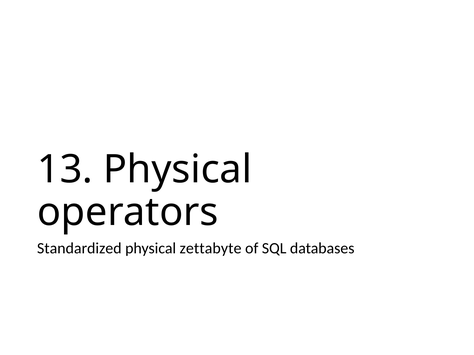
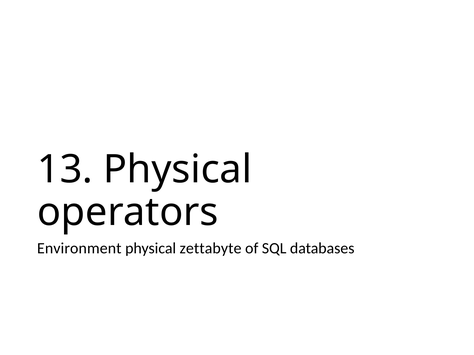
Standardized: Standardized -> Environment (79, 249)
